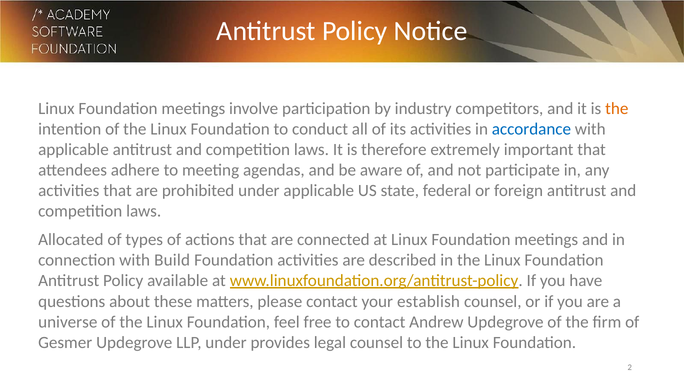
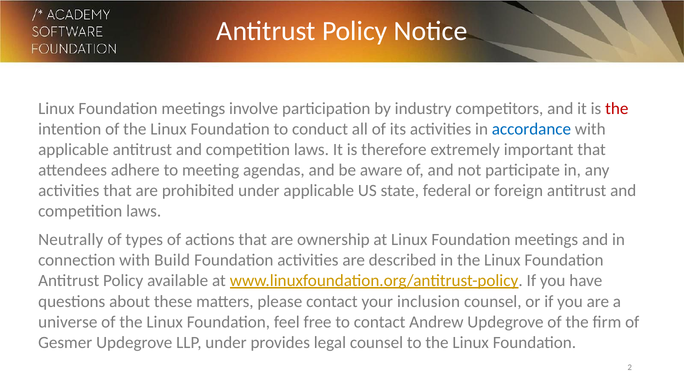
the colour: orange -> red (617, 108)
Allocated: Allocated -> Neutrally (71, 239)
connected: connected -> ownership (333, 239)
establish: establish -> inclusion (428, 301)
